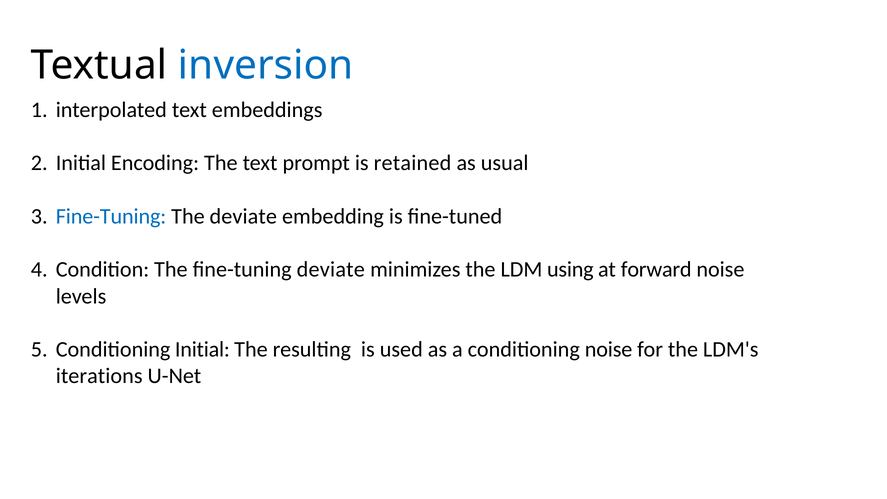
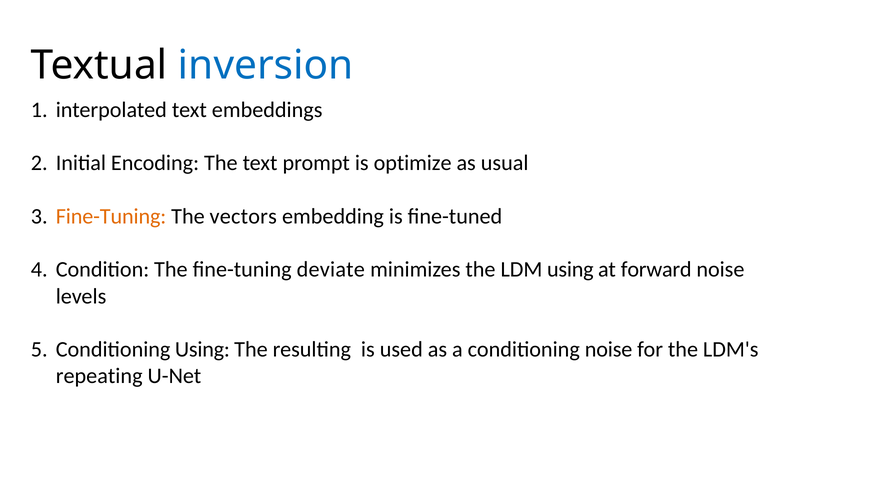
retained: retained -> optimize (413, 163)
Fine-Tuning colour: blue -> orange (111, 216)
The deviate: deviate -> vectors (243, 216)
Conditioning Initial: Initial -> Using (202, 349)
iterations: iterations -> repeating (99, 376)
